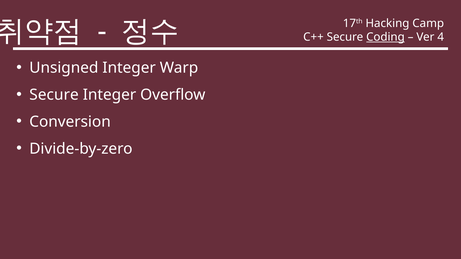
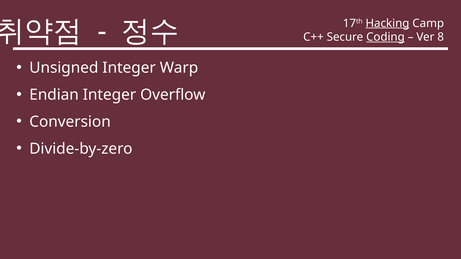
Hacking underline: none -> present (387, 23)
4: 4 -> 8 (441, 37)
Secure: Secure -> Endian (54, 95)
